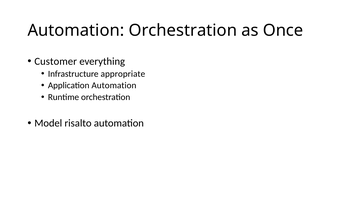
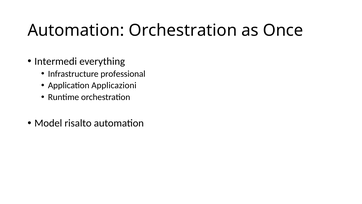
Customer: Customer -> Intermedi (56, 61)
appropriate: appropriate -> professional (123, 74)
Application Automation: Automation -> Applicazioni (114, 85)
